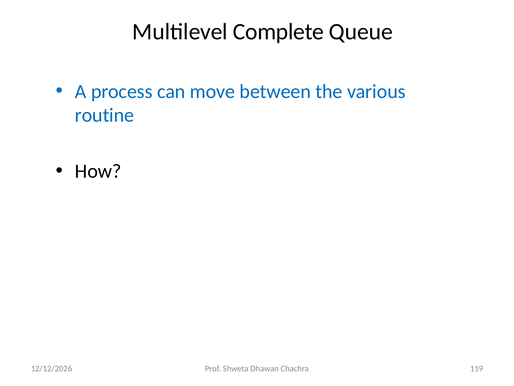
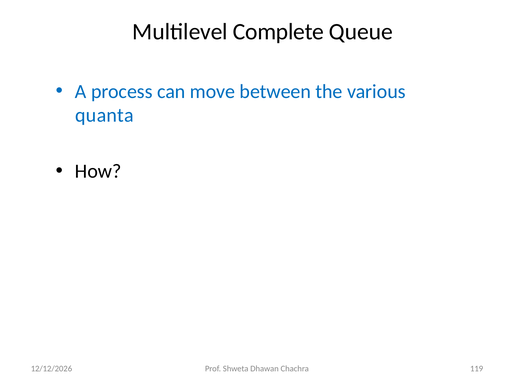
routine: routine -> quanta (104, 115)
